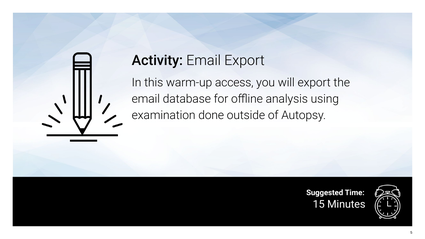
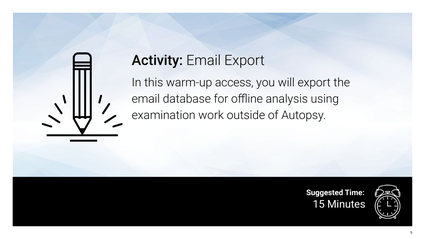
done: done -> work (211, 115)
